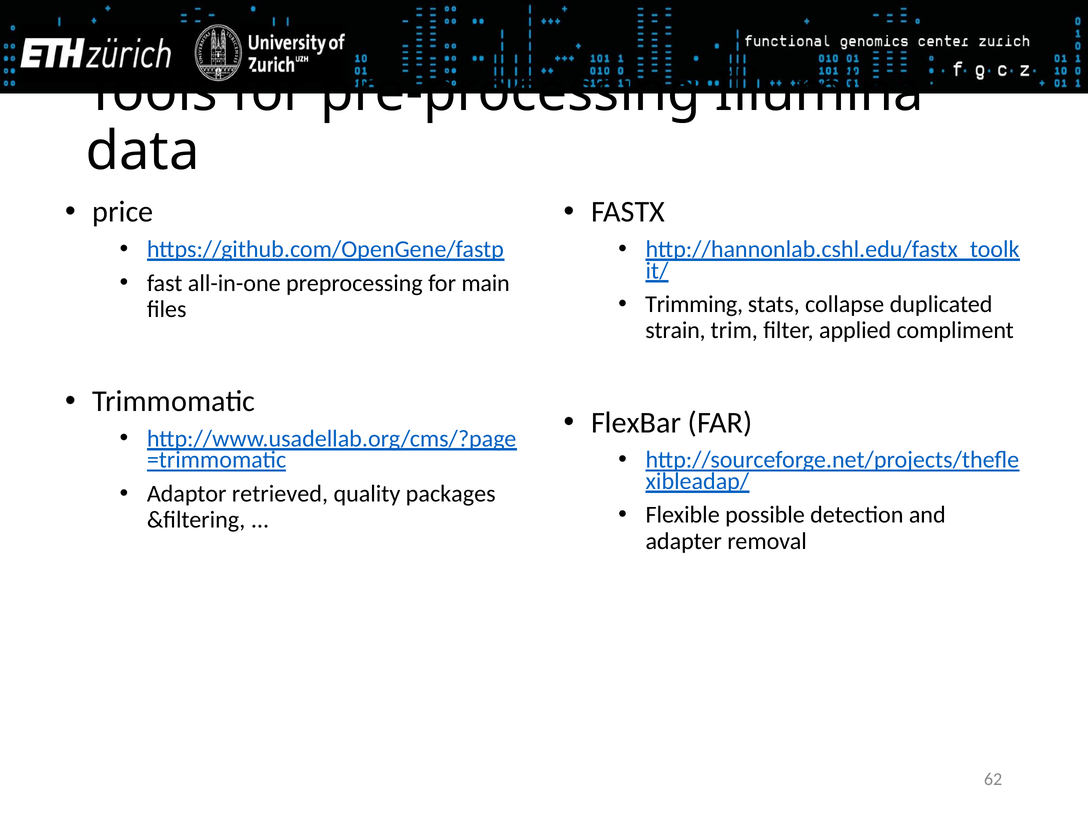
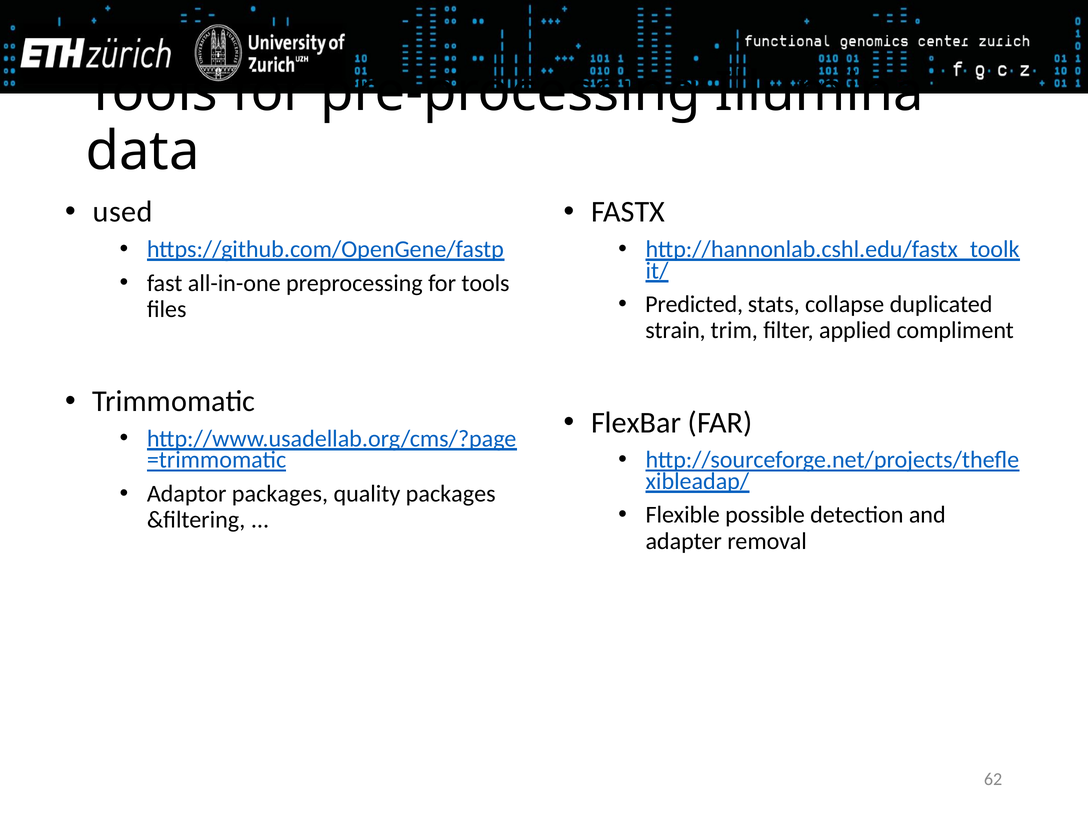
price: price -> used (123, 212)
for main: main -> tools (486, 283)
Trimming: Trimming -> Predicted (694, 304)
Adaptor retrieved: retrieved -> packages (280, 494)
